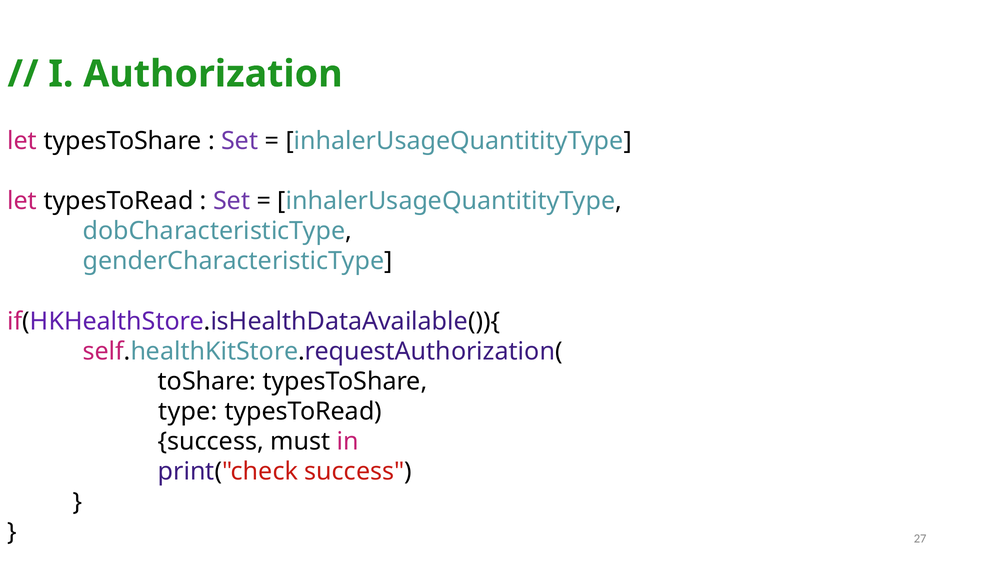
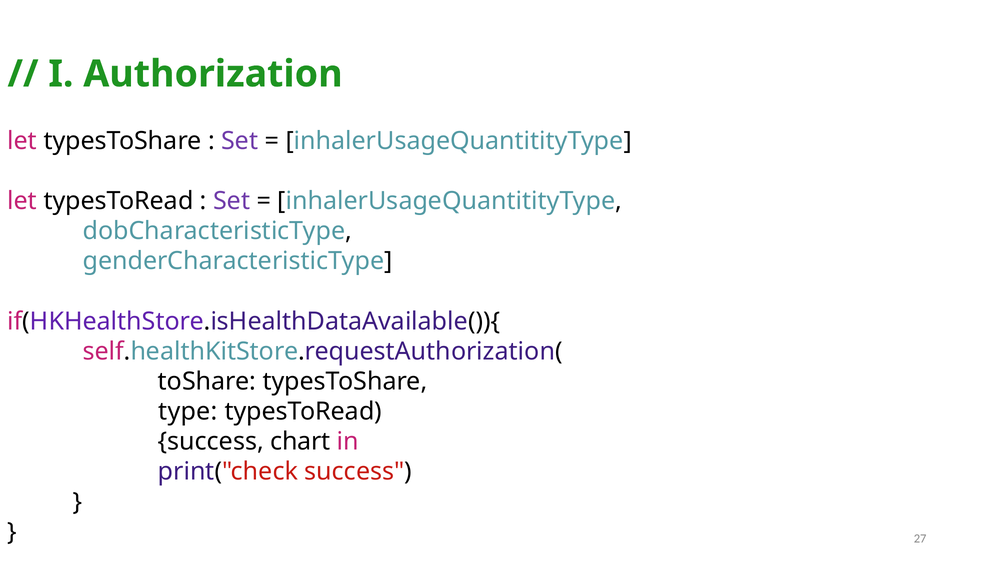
must: must -> chart (300, 442)
